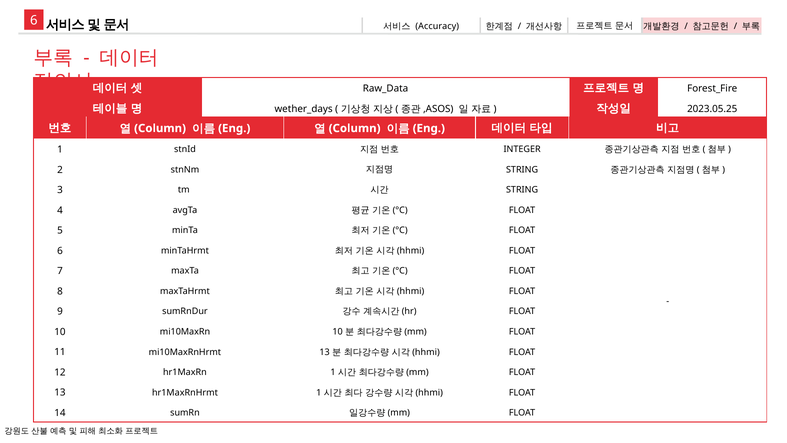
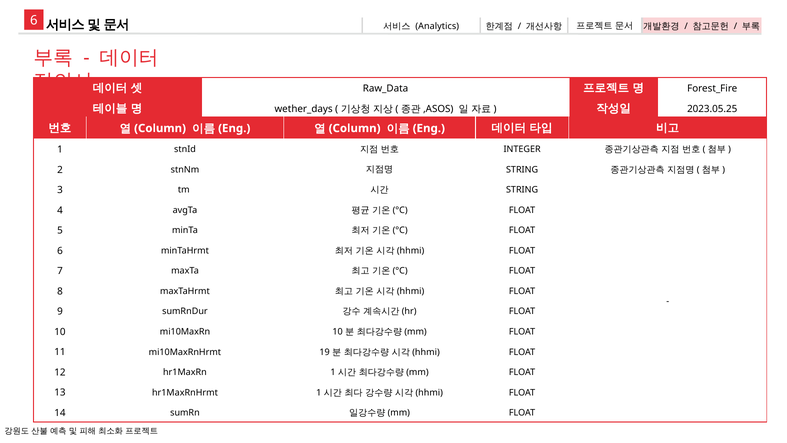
Accuracy: Accuracy -> Analytics (437, 26)
mi10MaxRnHrmt 13: 13 -> 19 (325, 352)
